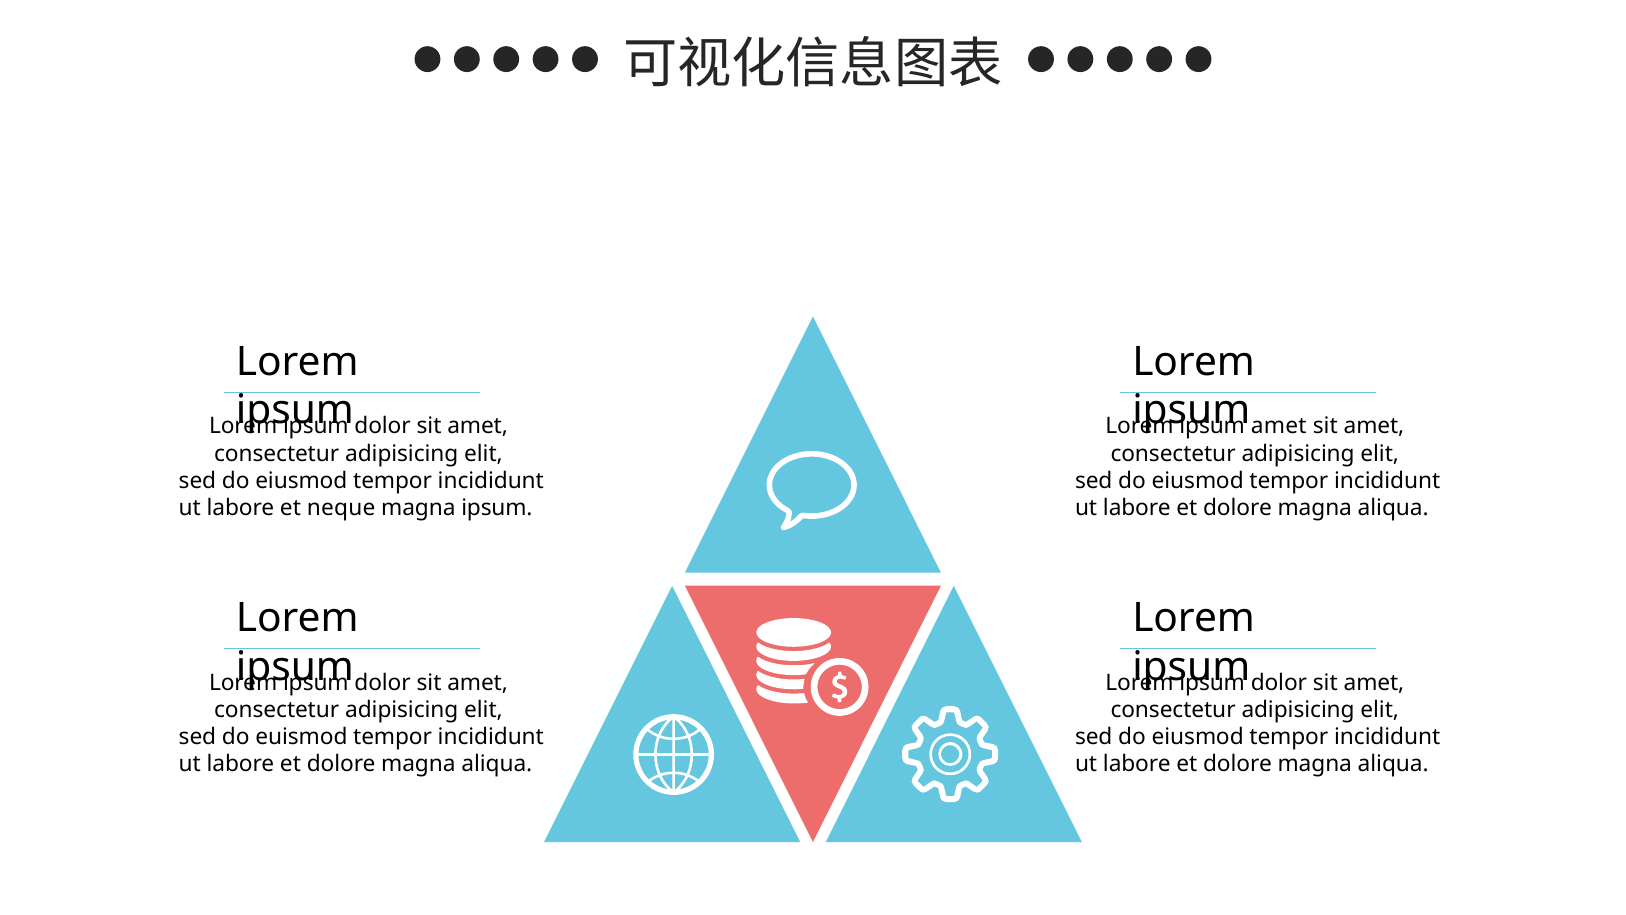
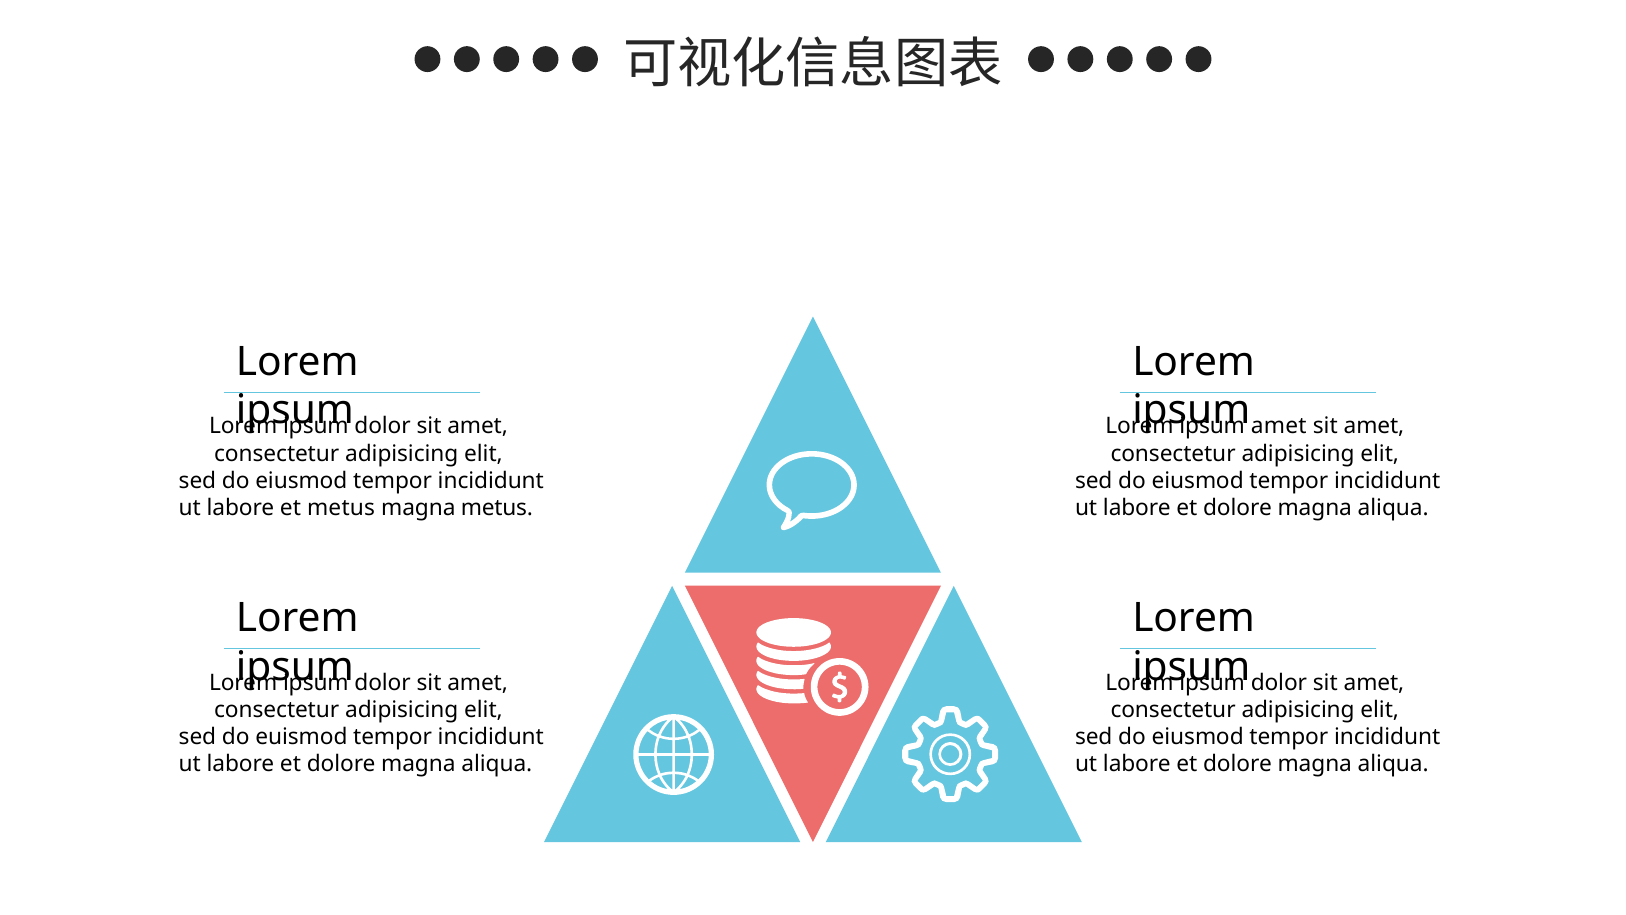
et neque: neque -> metus (341, 508)
magna ipsum: ipsum -> metus (497, 508)
